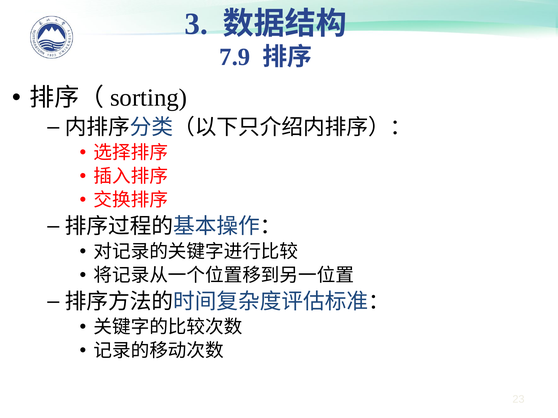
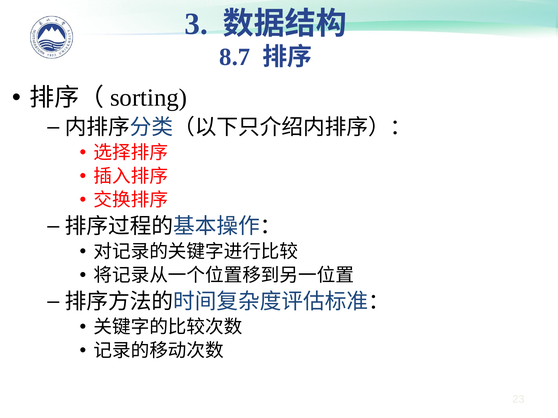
7.9: 7.9 -> 8.7 (235, 57)
